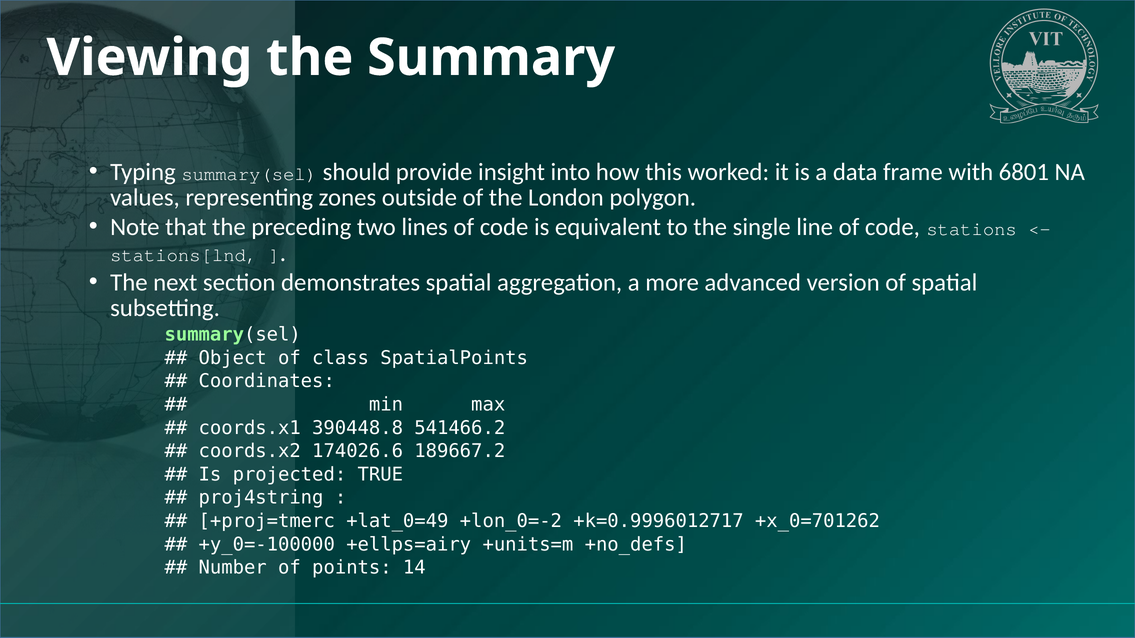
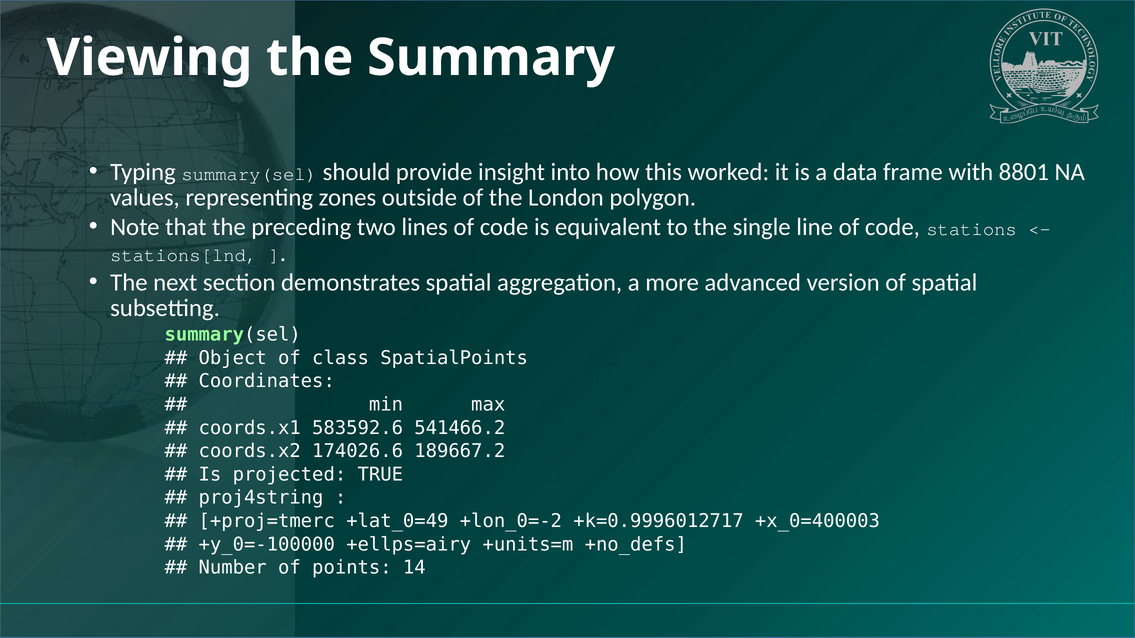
6801: 6801 -> 8801 (1024, 172)
390448.8: 390448.8 -> 583592.6 (358, 428)
+x_0=701262: +x_0=701262 -> +x_0=400003 (817, 521)
